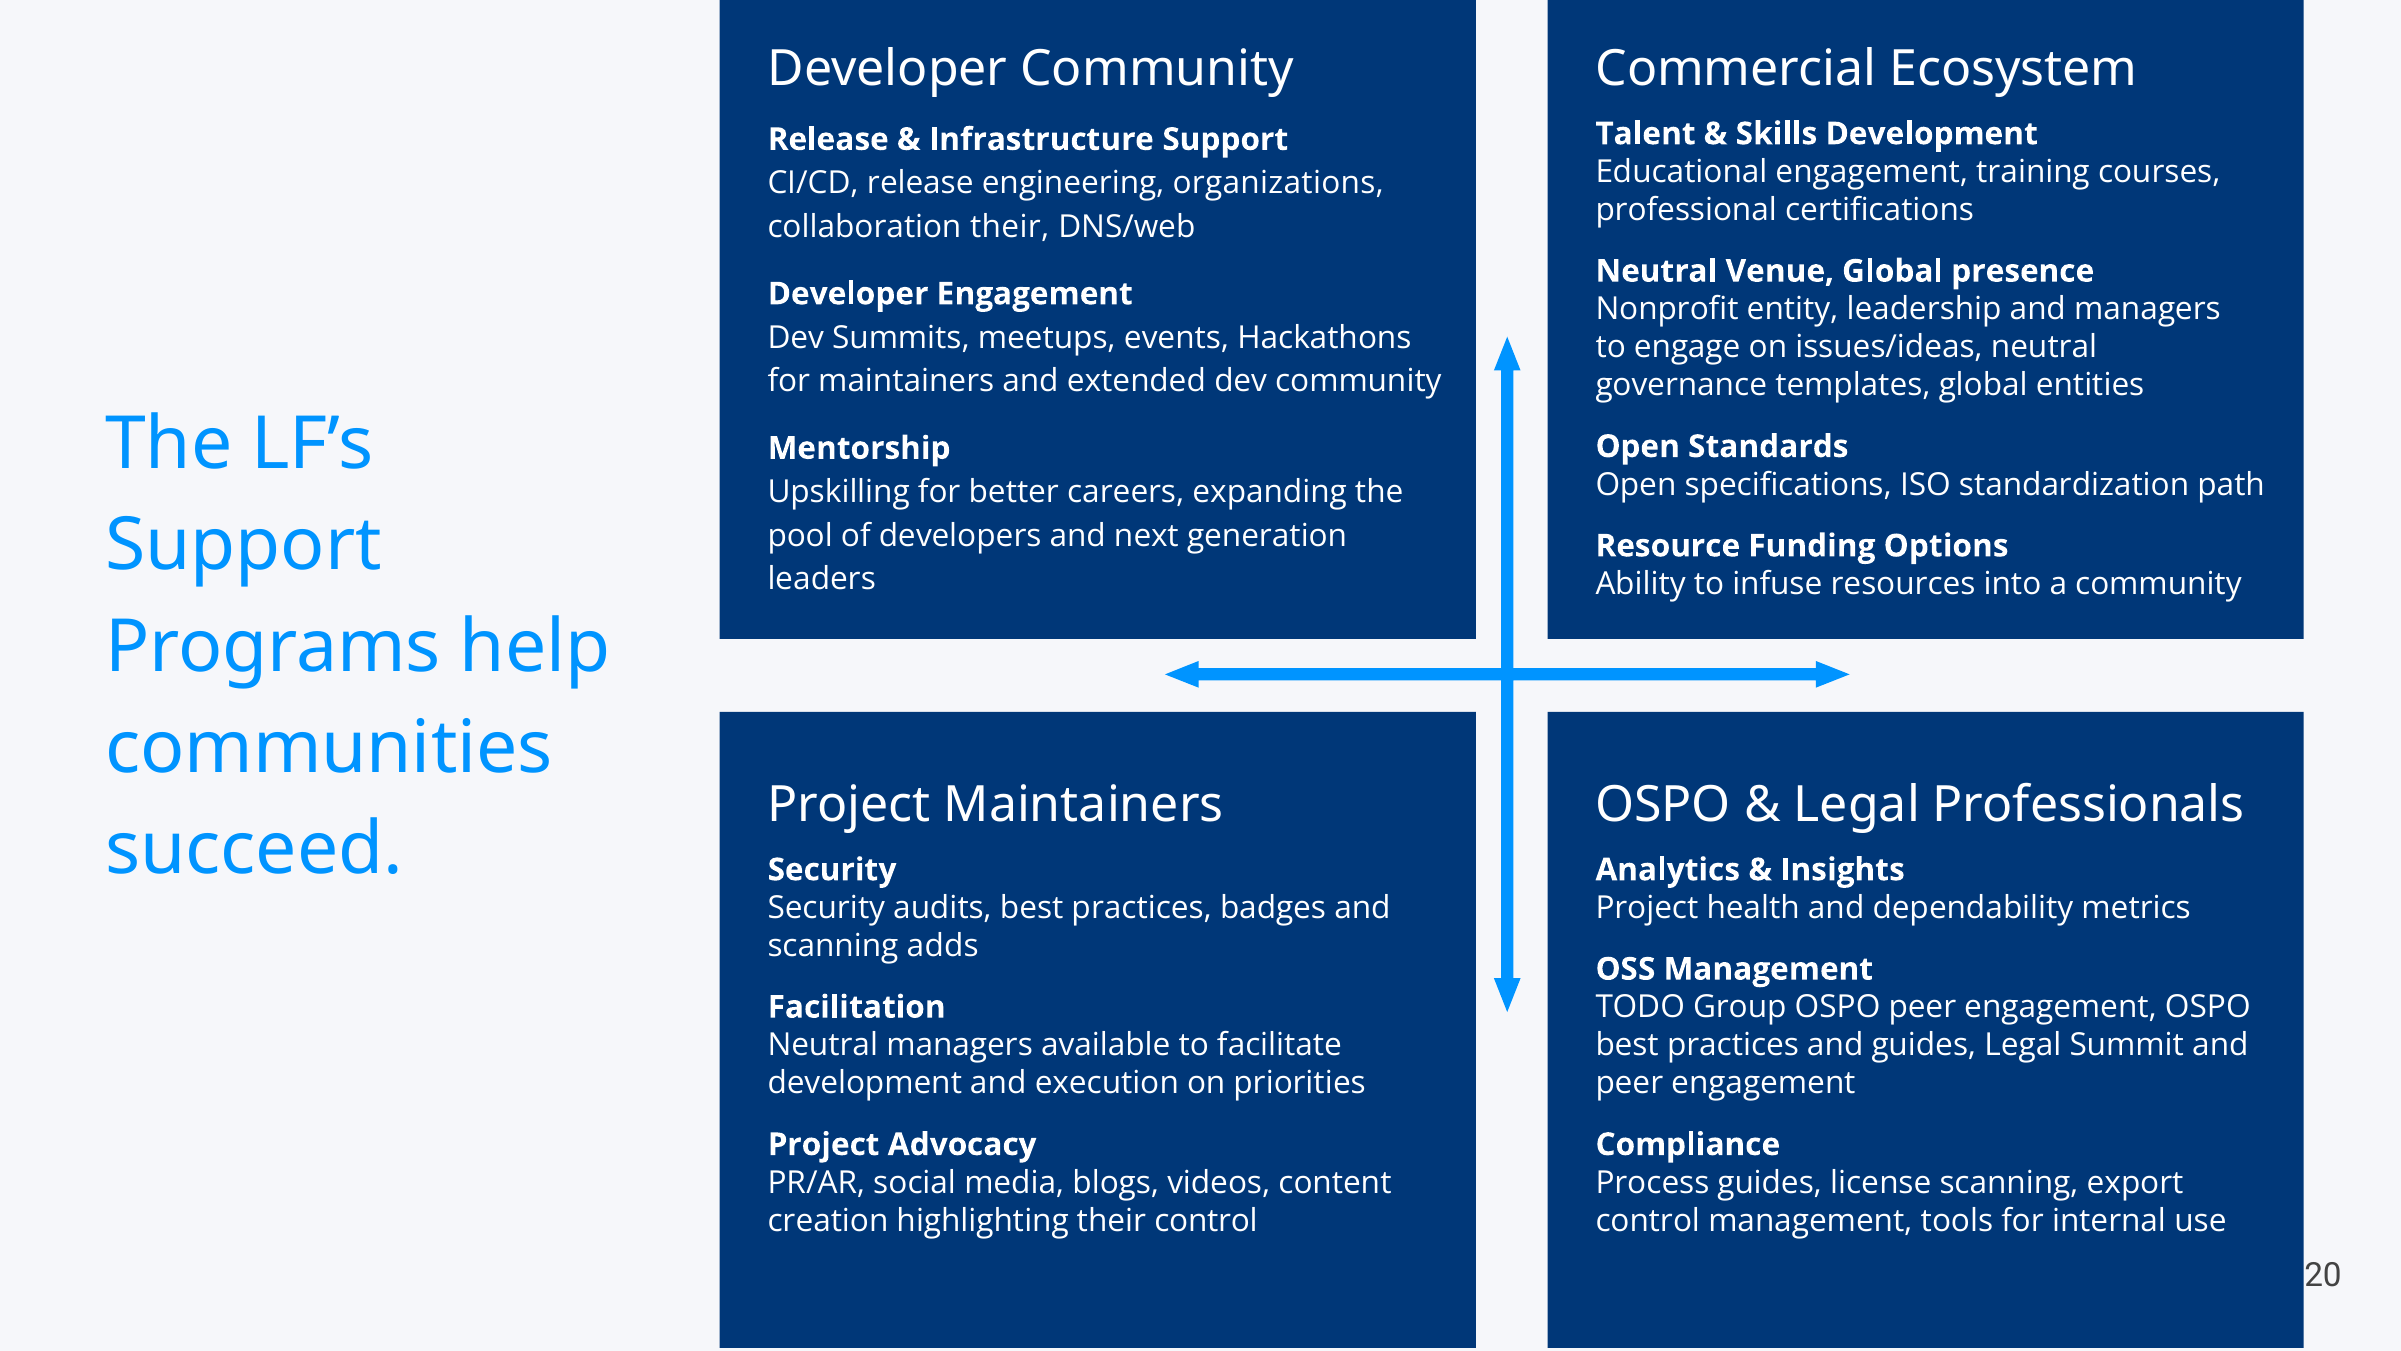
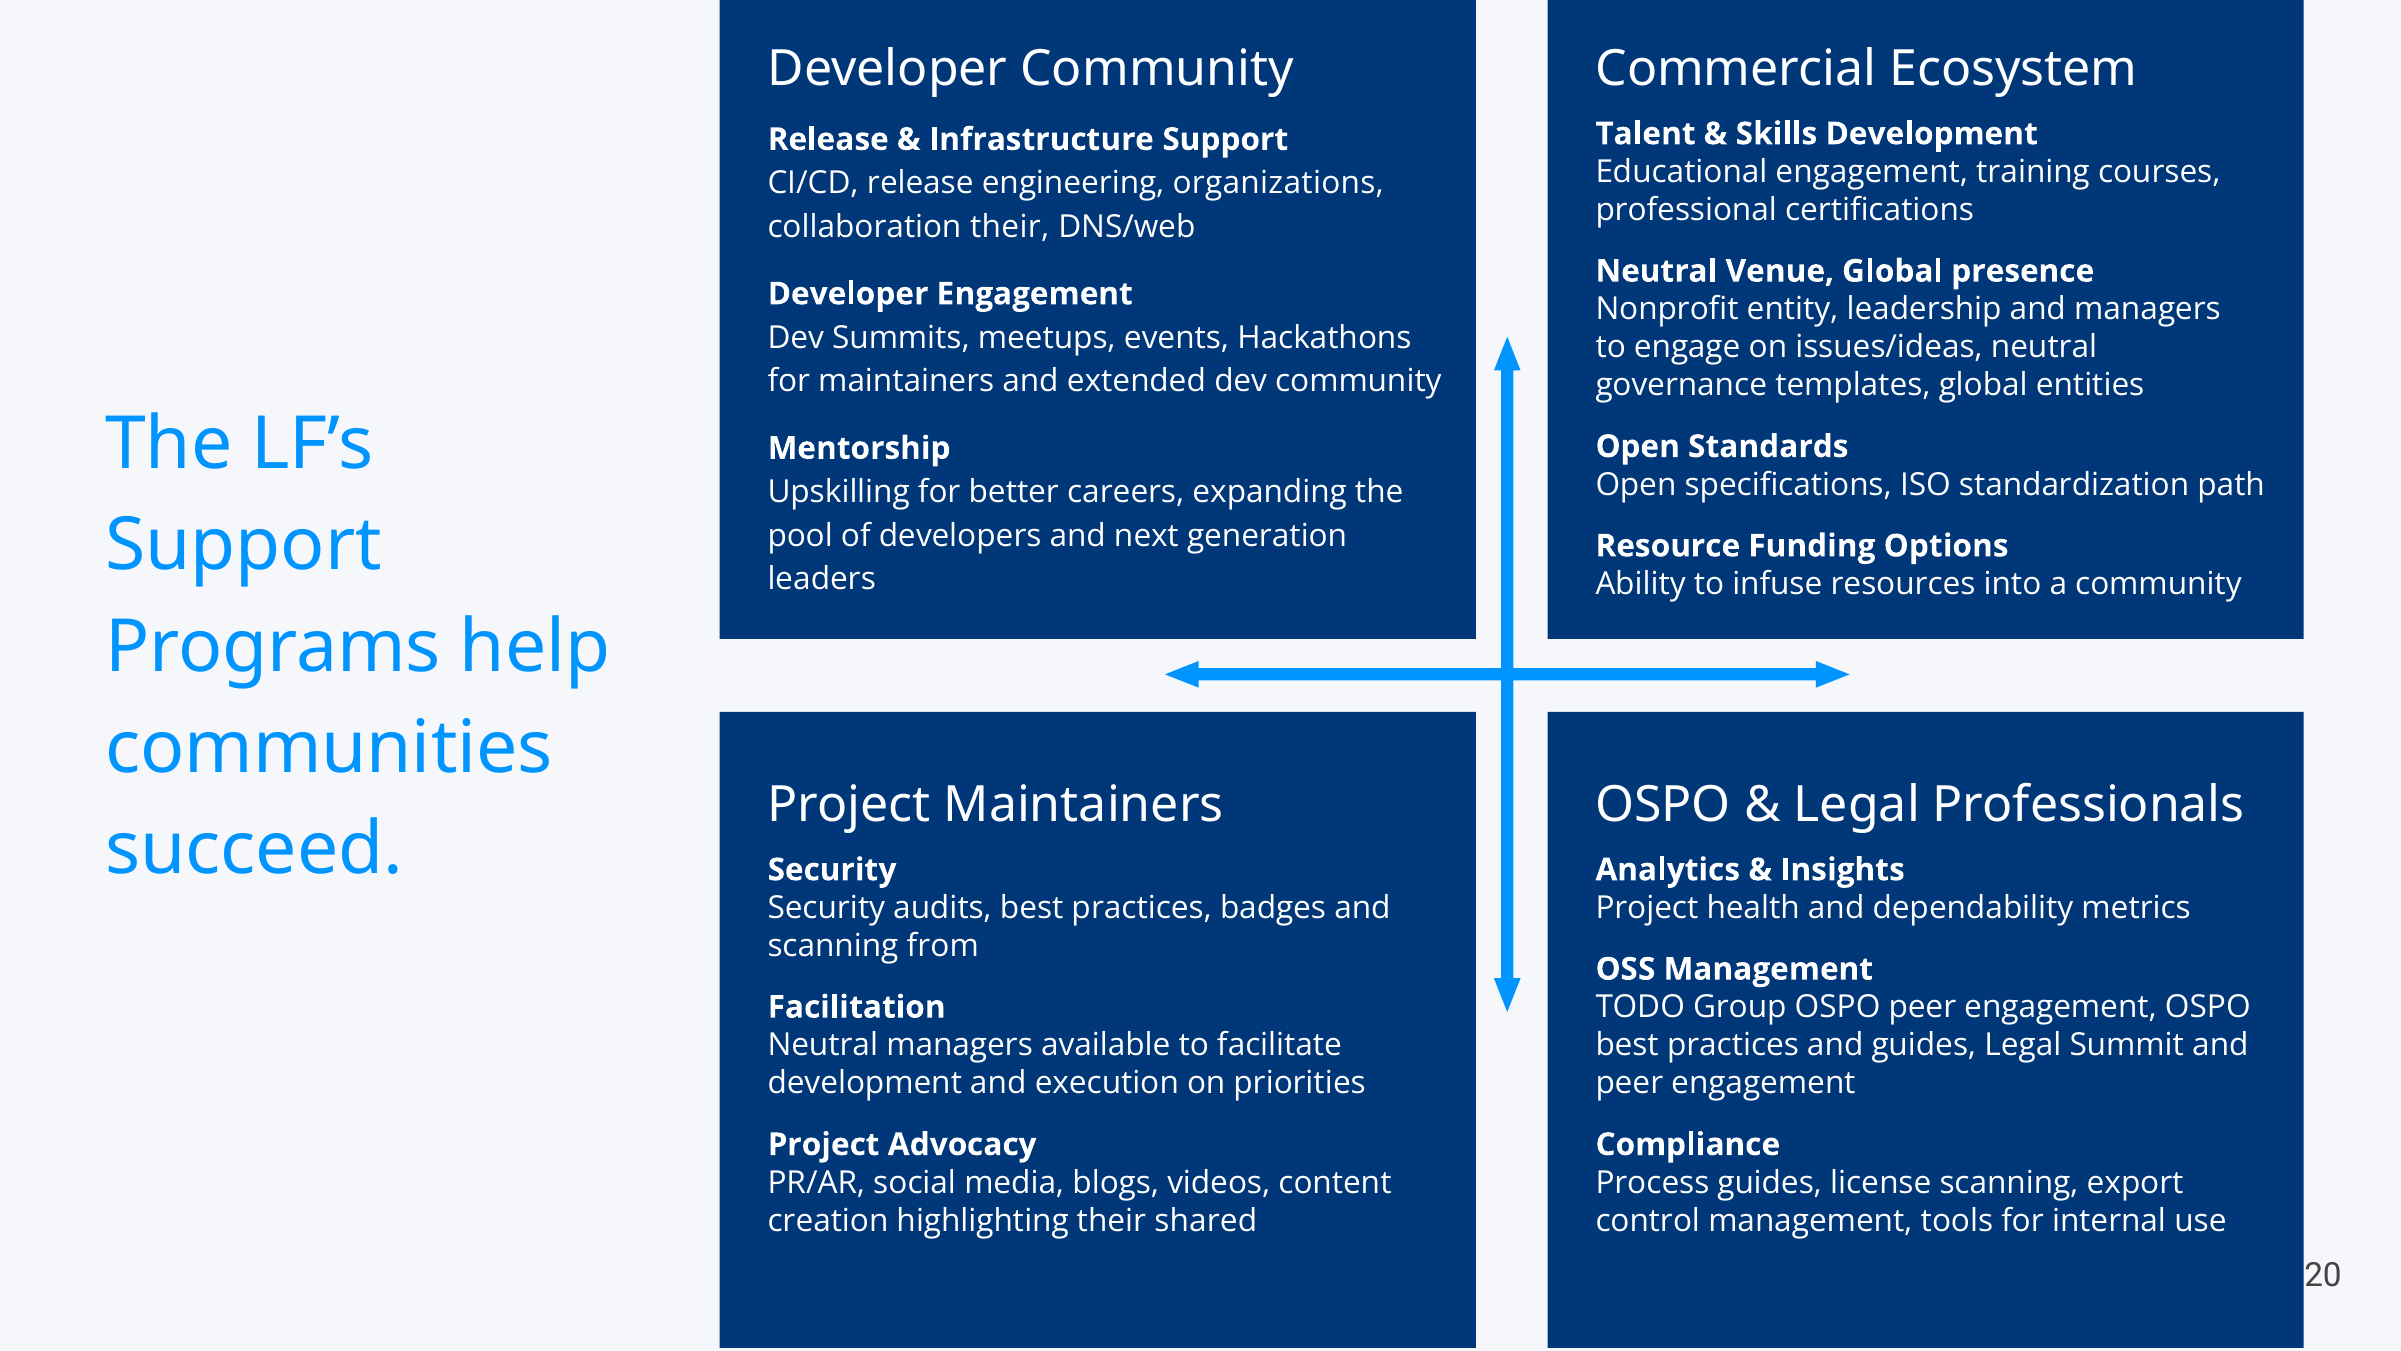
adds: adds -> from (943, 946)
their control: control -> shared (1206, 1220)
